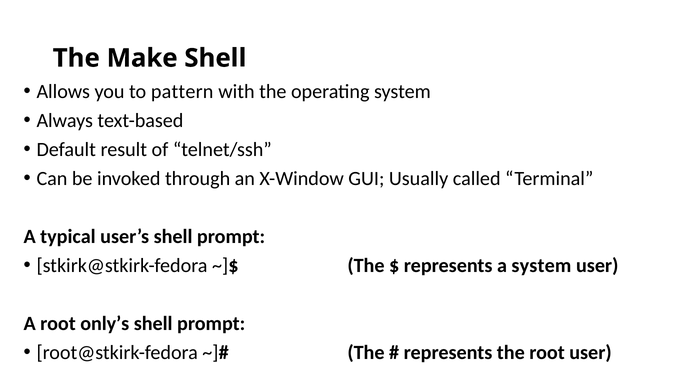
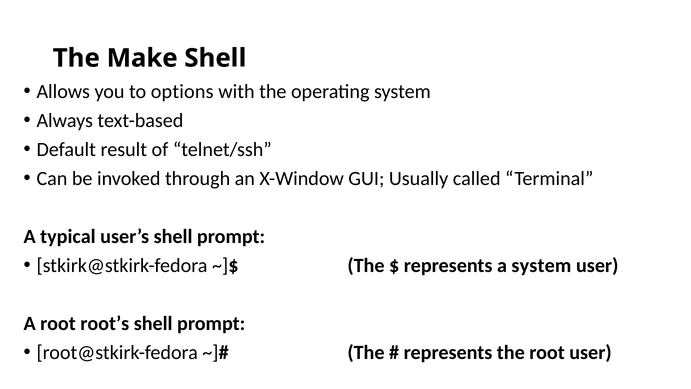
pattern: pattern -> options (182, 92)
only’s: only’s -> root’s (105, 323)
